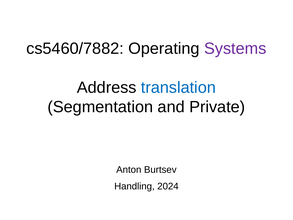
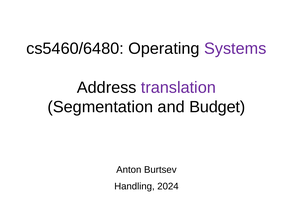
cs5460/7882: cs5460/7882 -> cs5460/6480 (75, 48)
translation colour: blue -> purple (178, 87)
Private: Private -> Budget (217, 107)
